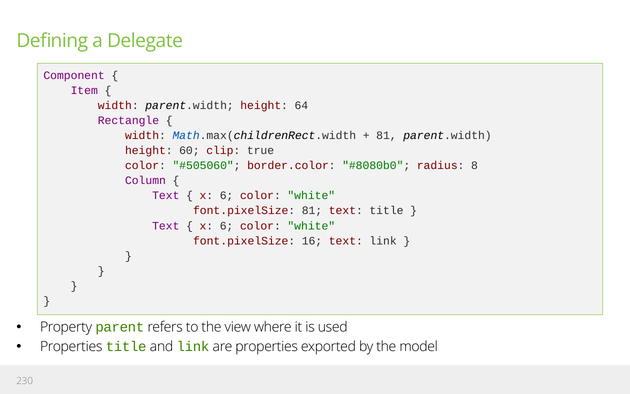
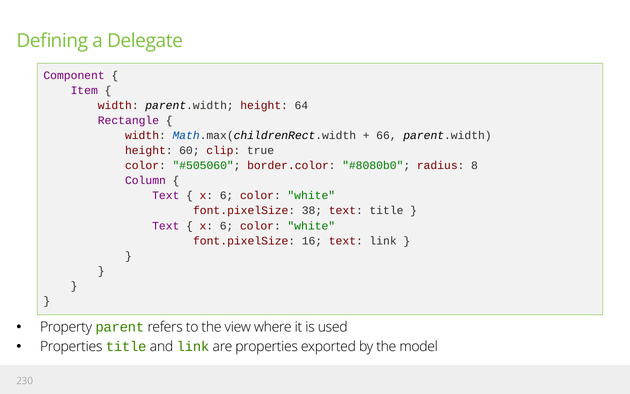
81: 81 -> 66 (386, 135)
font.pixelSize 81: 81 -> 38 (312, 211)
